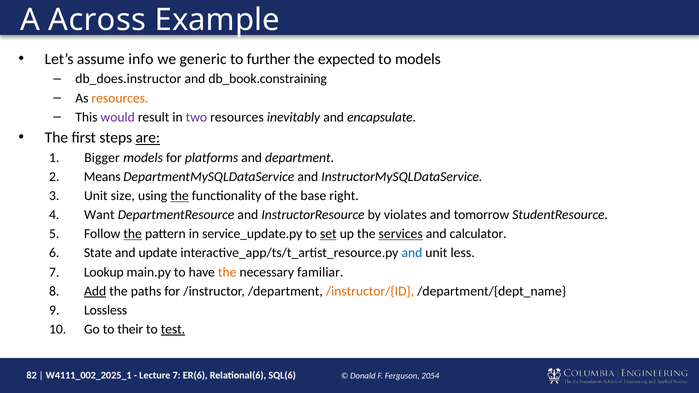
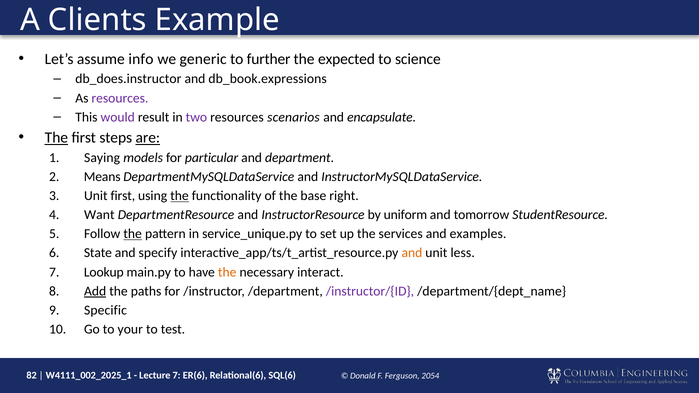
Across: Across -> Clients (97, 20)
to models: models -> science (418, 59)
db_book.constraining: db_book.constraining -> db_book.expressions (268, 79)
resources colour: orange -> purple (120, 98)
inevitably: inevitably -> scenarios (293, 117)
The underline: none -> present (56, 138)
Bigger: Bigger -> Saying (102, 158)
platforms: platforms -> particular (212, 158)
Unit size: size -> first (123, 196)
violates: violates -> uniform (405, 215)
service_update.py: service_update.py -> service_unique.py (252, 234)
set underline: present -> none (328, 234)
services underline: present -> none (401, 234)
calculator: calculator -> examples (478, 234)
update: update -> specify (158, 253)
and colour: blue -> orange (412, 253)
familiar: familiar -> interact (320, 272)
/instructor/{ID colour: orange -> purple (370, 291)
Lossless: Lossless -> Specific (105, 310)
their: their -> your (130, 329)
test underline: present -> none (173, 329)
